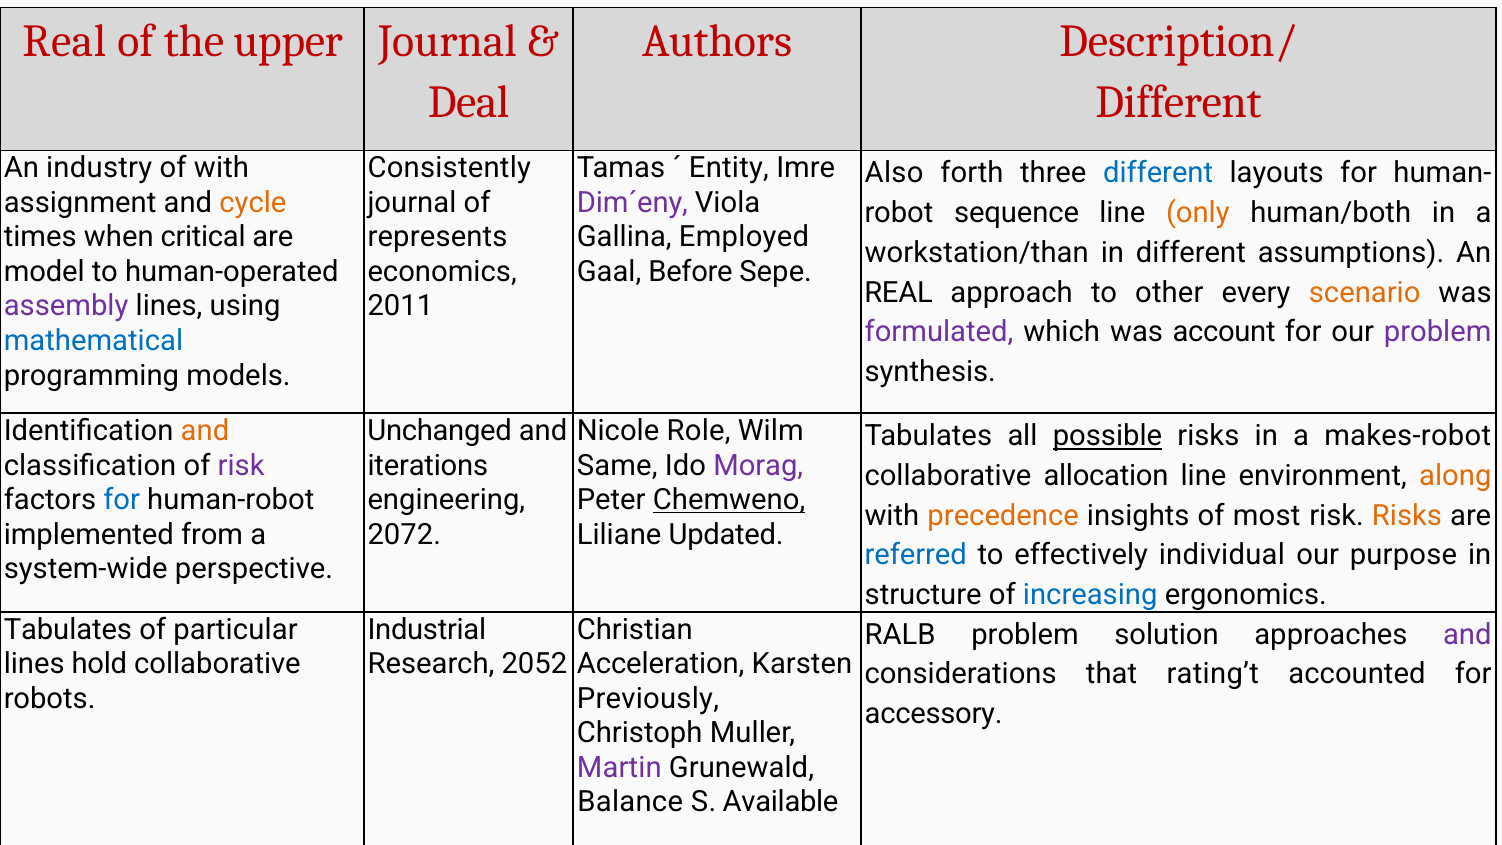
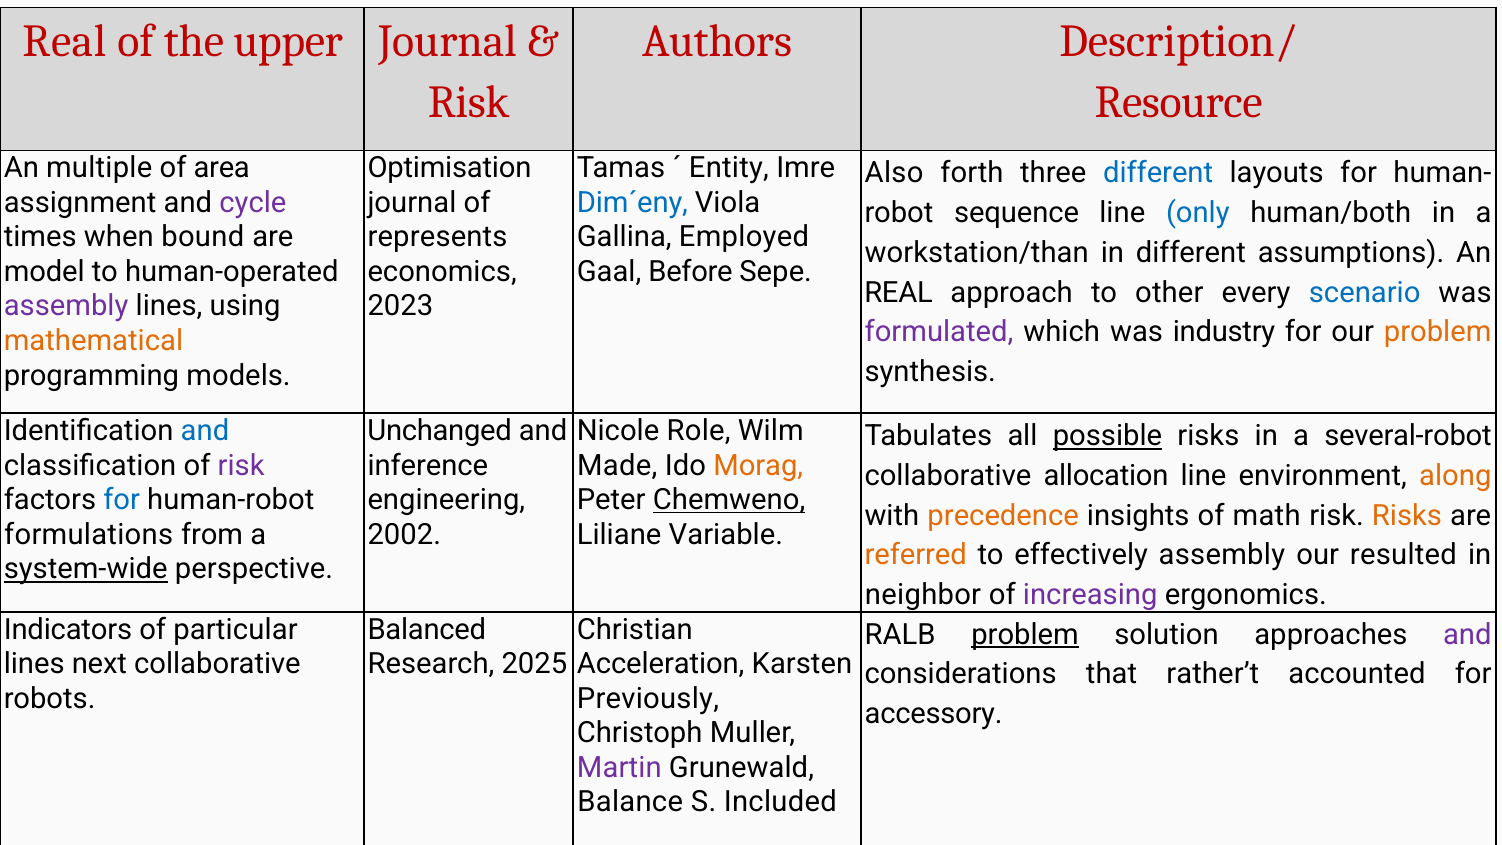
Deal: Deal -> Risk (469, 102)
Different: Different -> Resource (1179, 102)
industry: industry -> multiple (99, 168)
of with: with -> area (222, 168)
Consistently: Consistently -> Optimisation (449, 168)
cycle colour: orange -> purple (253, 203)
Dim´eny colour: purple -> blue (632, 203)
only colour: orange -> blue (1198, 213)
critical: critical -> bound (203, 237)
scenario colour: orange -> blue (1365, 292)
2011: 2011 -> 2023 (400, 306)
account: account -> industry (1224, 332)
problem colour: purple -> orange (1438, 332)
mathematical colour: blue -> orange (93, 341)
and colour: orange -> blue (205, 431)
makes-robot: makes-robot -> several-robot (1408, 436)
iterations: iterations -> inference (428, 465)
Same: Same -> Made (617, 465)
Morag colour: purple -> orange (758, 465)
most: most -> math (1267, 515)
implemented: implemented -> formulations (89, 535)
2072: 2072 -> 2002 (404, 535)
Updated: Updated -> Variable (726, 535)
referred colour: blue -> orange (916, 555)
effectively individual: individual -> assembly (1222, 555)
purpose: purpose -> resulted (1403, 555)
system-wide underline: none -> present (86, 569)
structure: structure -> neighbor (923, 595)
increasing colour: blue -> purple (1090, 595)
Tabulates: Tabulates -> Indicators (68, 629)
Industrial: Industrial -> Balanced (427, 629)
problem underline: none -> present (1025, 635)
hold: hold -> next (99, 664)
2052: 2052 -> 2025 (534, 664)
rating’t: rating’t -> rather’t (1213, 674)
Available: Available -> Included (780, 802)
